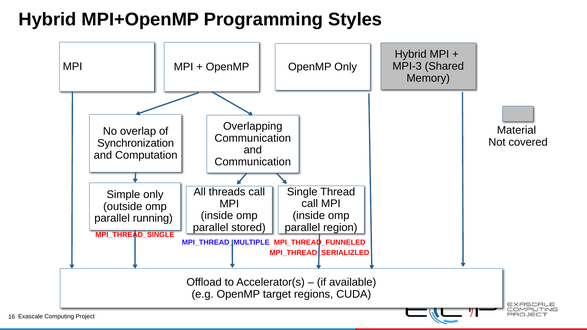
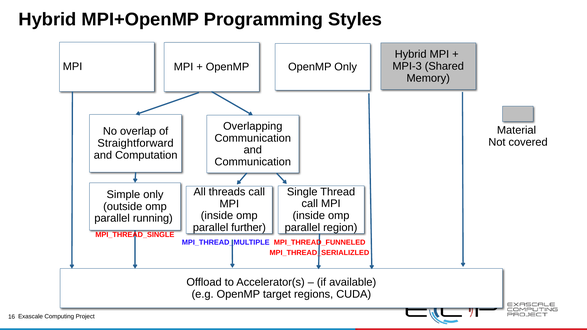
Synchronization: Synchronization -> Straightforward (136, 143)
stored: stored -> further (249, 228)
